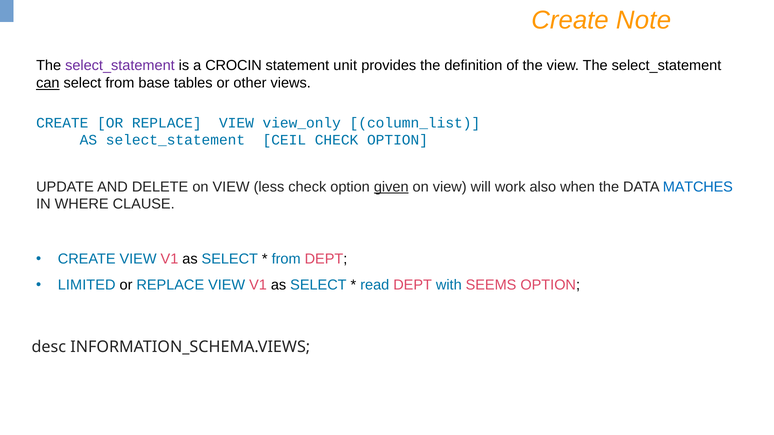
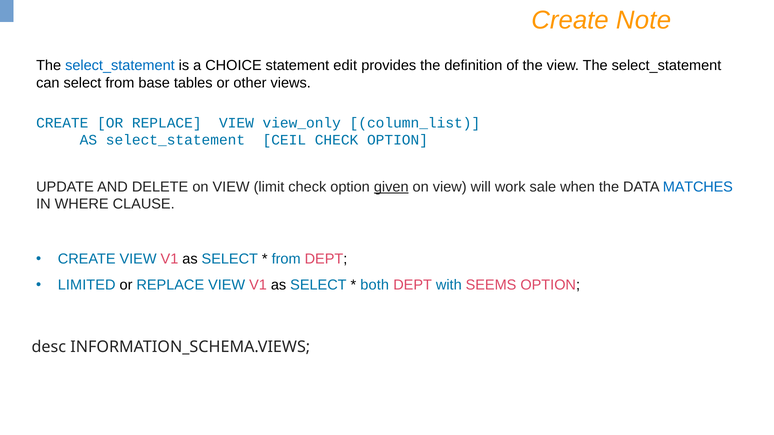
select_statement colour: purple -> blue (120, 66)
CROCIN: CROCIN -> CHOICE (233, 66)
unit: unit -> edit (345, 66)
can underline: present -> none (48, 83)
less: less -> limit (269, 187)
also: also -> sale (543, 187)
read: read -> both (375, 285)
